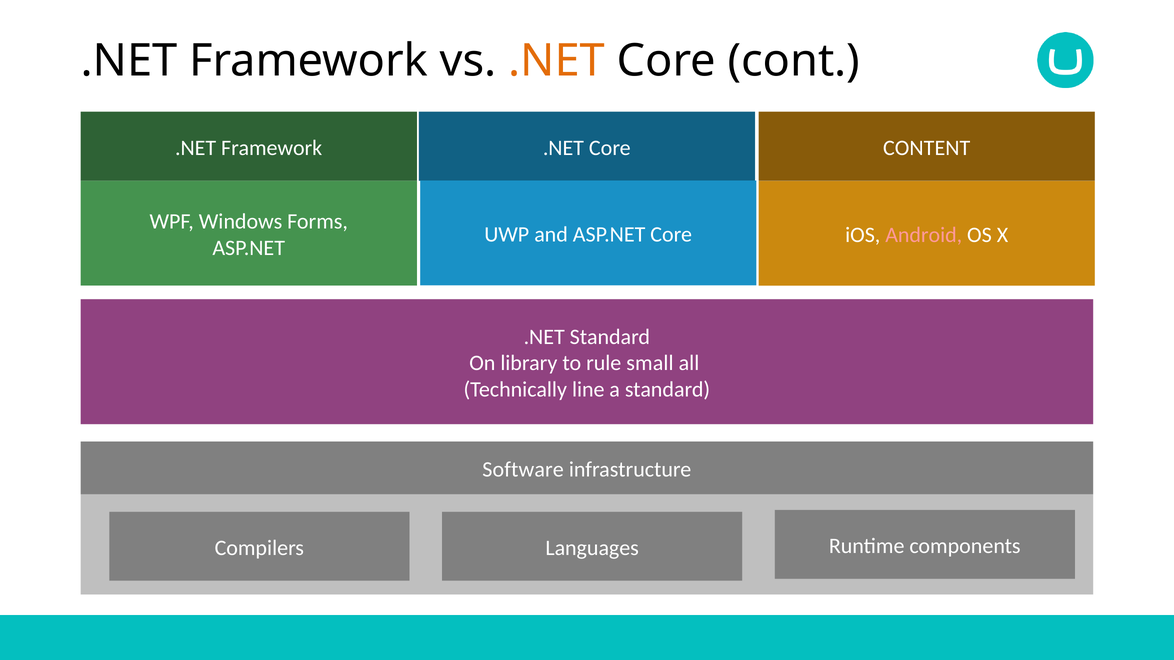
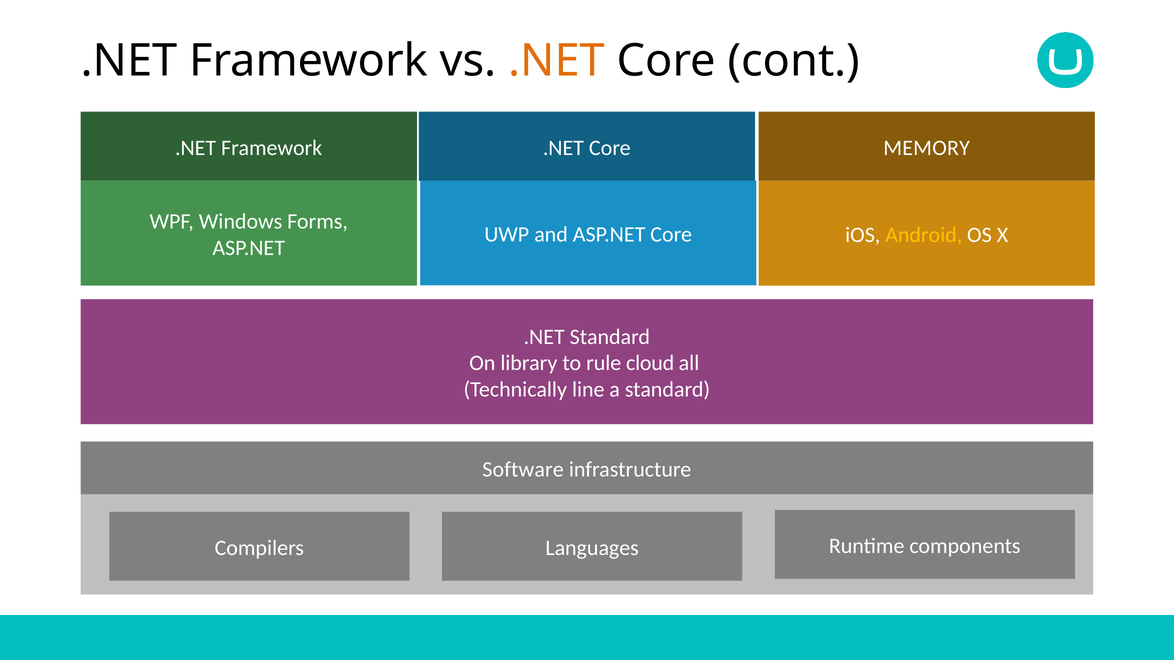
CONTENT: CONTENT -> MEMORY (927, 148)
Android colour: pink -> yellow (924, 235)
small: small -> cloud (650, 363)
